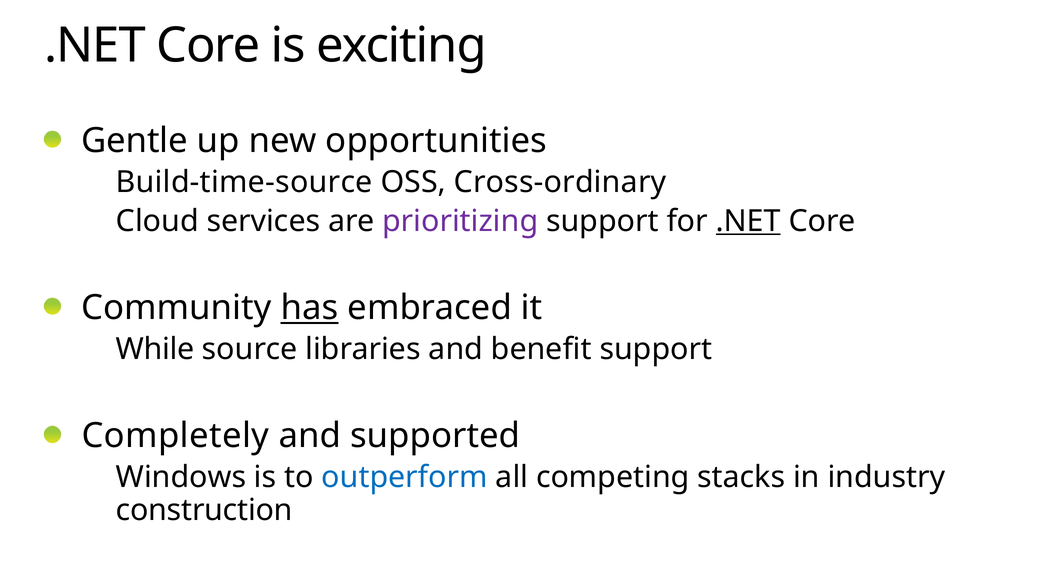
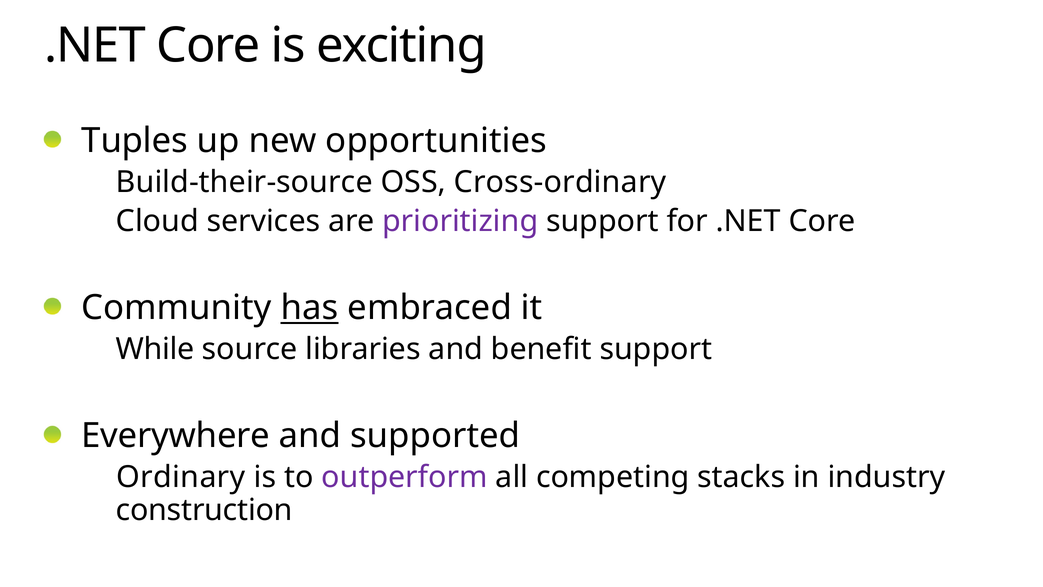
Gentle: Gentle -> Tuples (135, 141)
Build-time-source: Build-time-source -> Build-their-source (244, 182)
.NET underline: present -> none (748, 221)
Completely: Completely -> Everywhere (176, 436)
Windows: Windows -> Ordinary (181, 477)
outperform colour: blue -> purple (405, 477)
